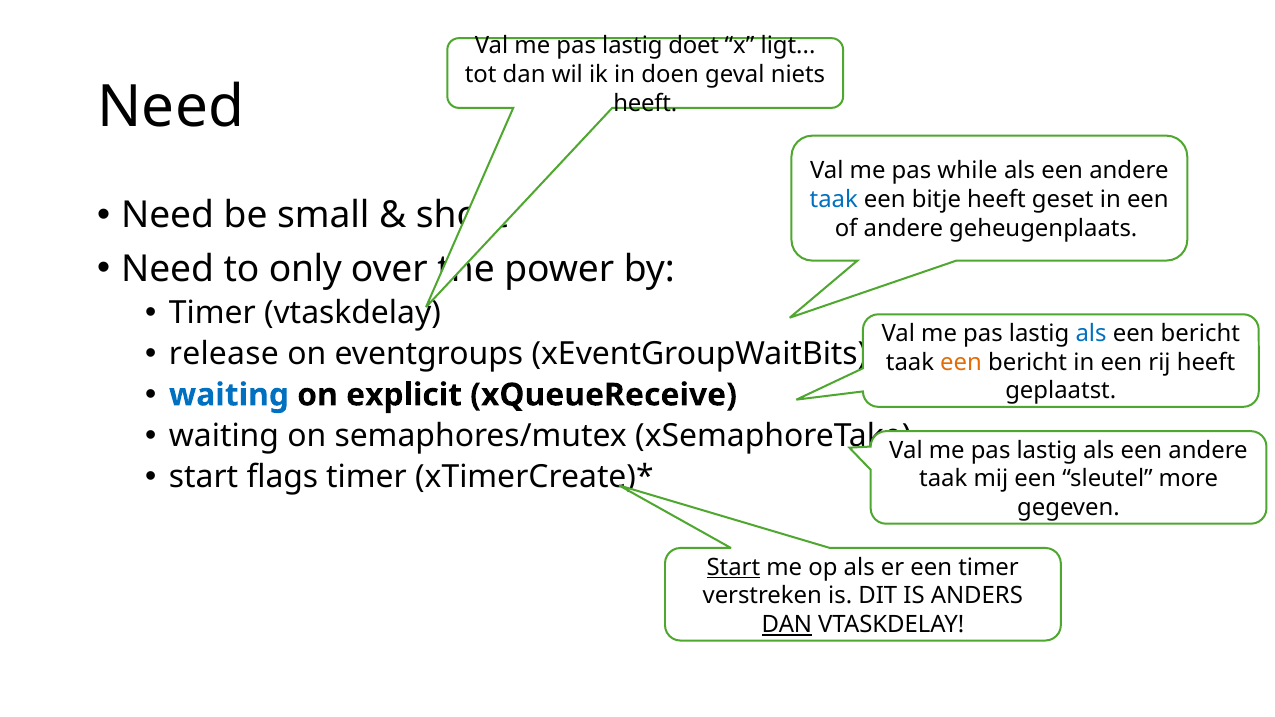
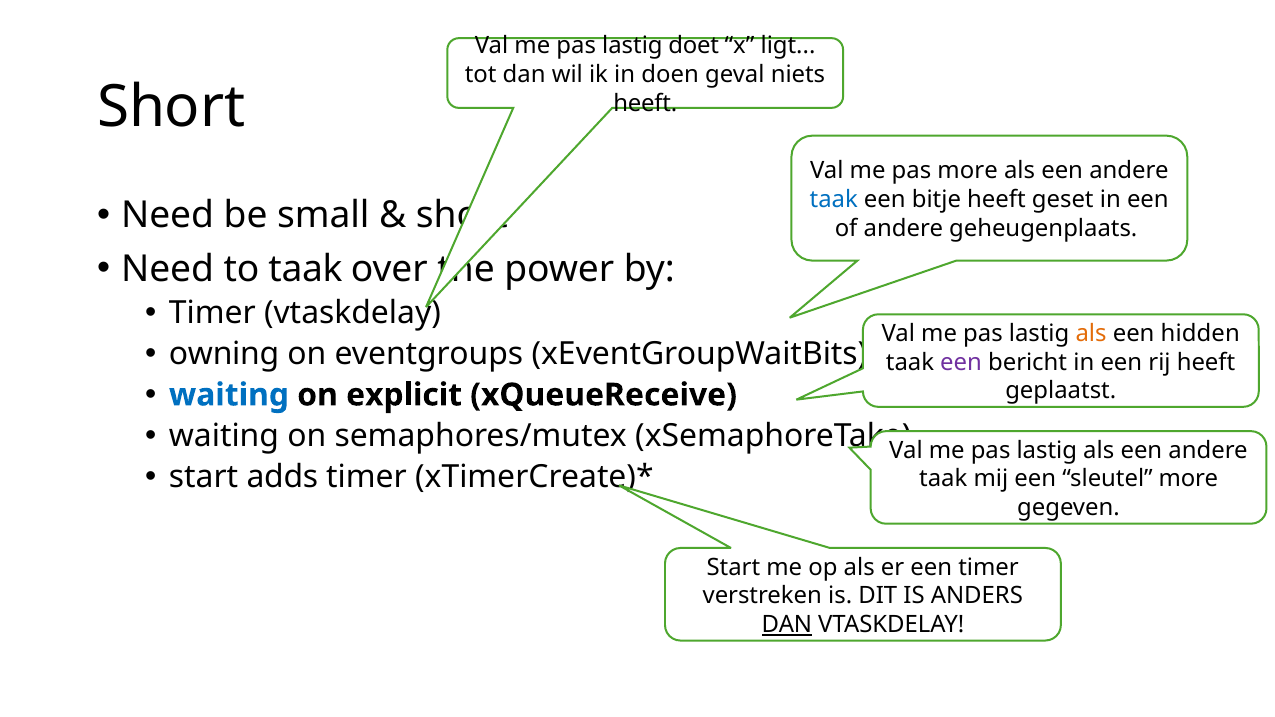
Need: Need -> Short (171, 107)
pas while: while -> more (968, 171)
to only: only -> taak (305, 269)
als colour: blue -> orange (1091, 334)
bericht: bericht -> hidden (1200, 334)
release: release -> owning (224, 354)
een colour: orange -> purple (961, 362)
flags: flags -> adds (282, 477)
Start underline: present -> none (733, 567)
